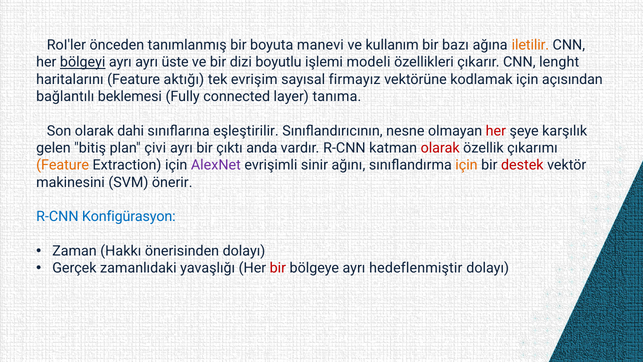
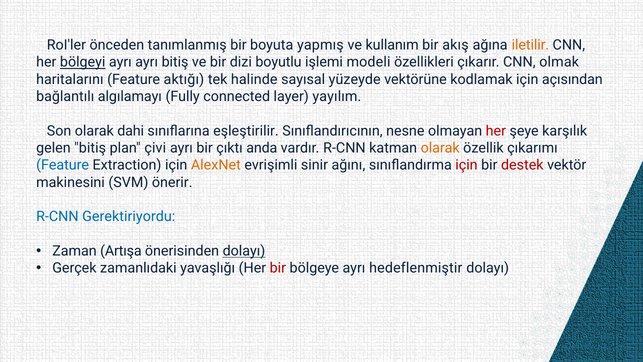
manevi: manevi -> yapmış (320, 45)
bazı: bazı -> akış (455, 45)
ayrı üste: üste -> bitiş (175, 62)
lenght: lenght -> olmak (559, 62)
evrişim: evrişim -> halinde (254, 79)
firmayız: firmayız -> yüzeyde (355, 79)
beklemesi: beklemesi -> algılamayı (130, 97)
tanıma: tanıma -> yayılım (337, 97)
olarak colour: red -> orange (440, 148)
Feature colour: orange -> blue (63, 165)
AlexNet colour: purple -> orange (216, 165)
için colour: orange -> red (466, 165)
Konfigürasyon: Konfigürasyon -> Gerektiriyordu (129, 217)
Hakkı: Hakkı -> Artışa (121, 251)
dolayı underline: none -> present (244, 251)
